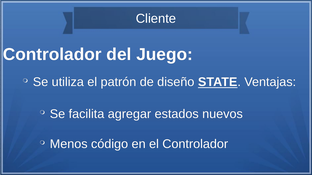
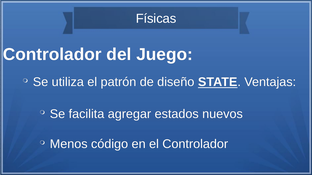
Cliente: Cliente -> Físicas (156, 19)
